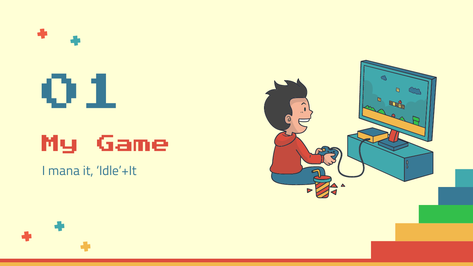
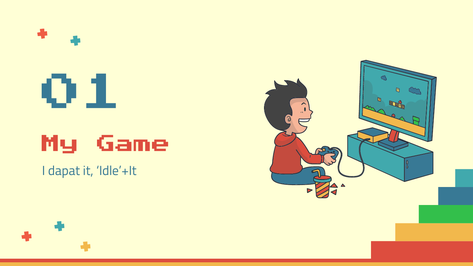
mana: mana -> dapat (64, 171)
